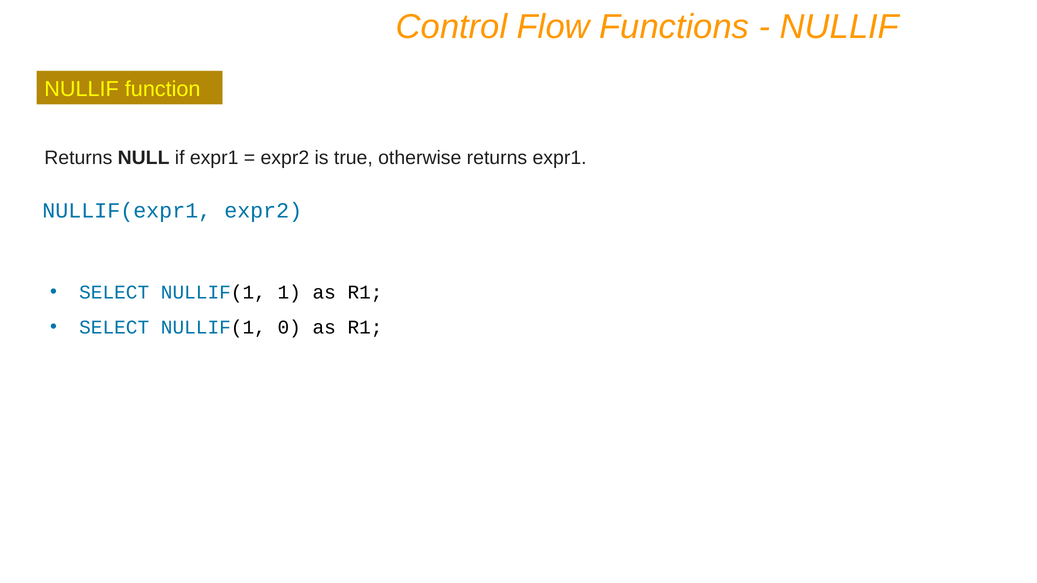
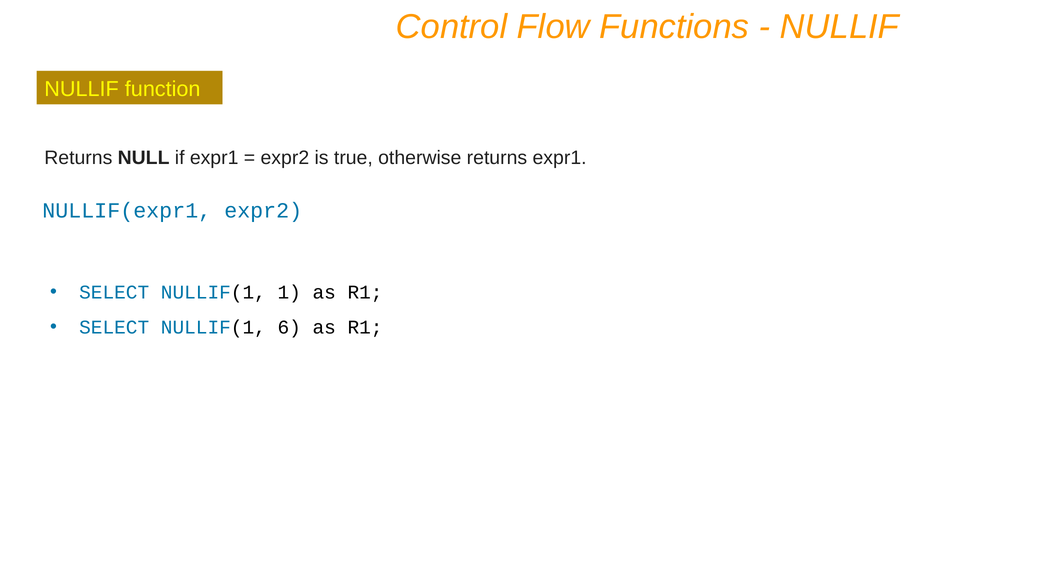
0: 0 -> 6 (289, 327)
